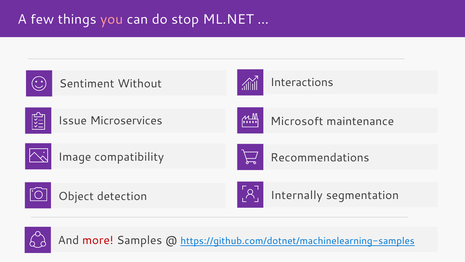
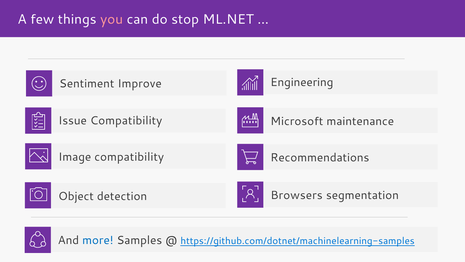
Interactions: Interactions -> Engineering (302, 82)
Without: Without -> Improve (140, 84)
Issue Microservices: Microservices -> Compatibility (126, 120)
Internally: Internally -> Browsers (297, 195)
more colour: red -> blue (98, 240)
